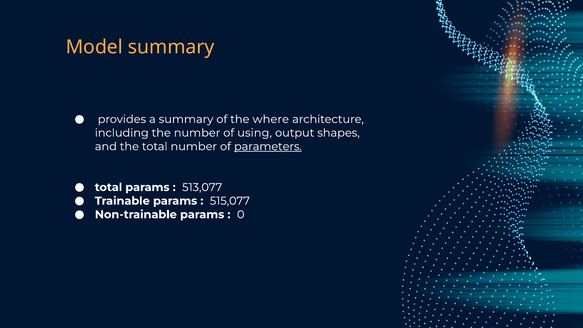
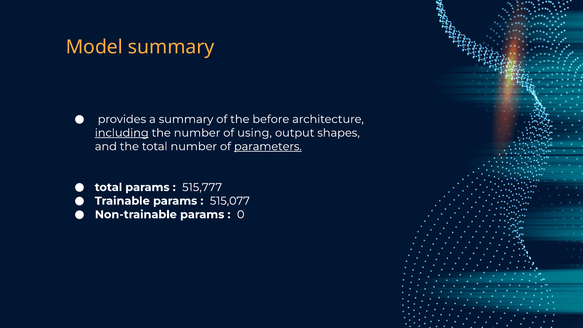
where: where -> before (271, 119)
including underline: none -> present (122, 133)
513,077: 513,077 -> 515,777 (202, 187)
